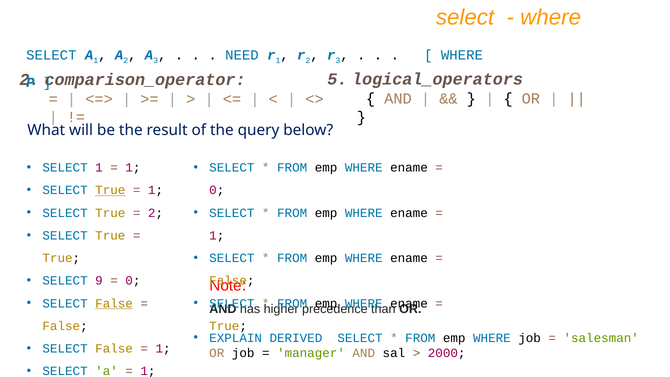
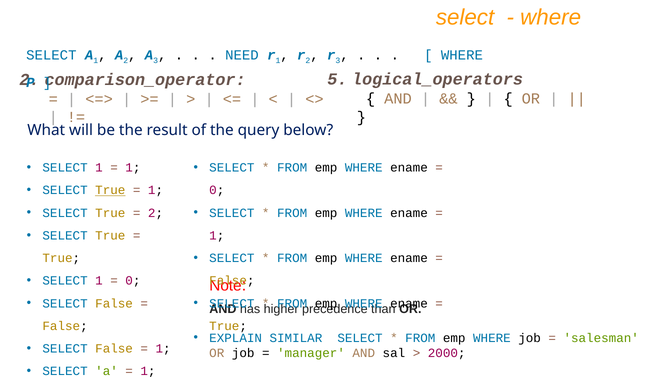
9: 9 -> 1 (99, 281)
False underline: present -> none (114, 303)
DERIVED: DERIVED -> SIMILAR (296, 338)
